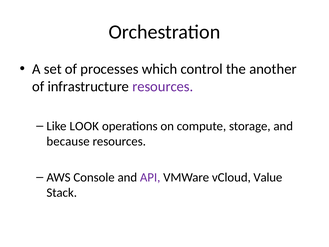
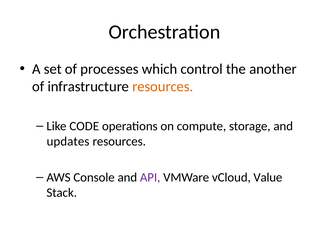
resources colour: purple -> orange (163, 87)
LOOK: LOOK -> CODE (84, 126)
because: because -> updates (68, 141)
